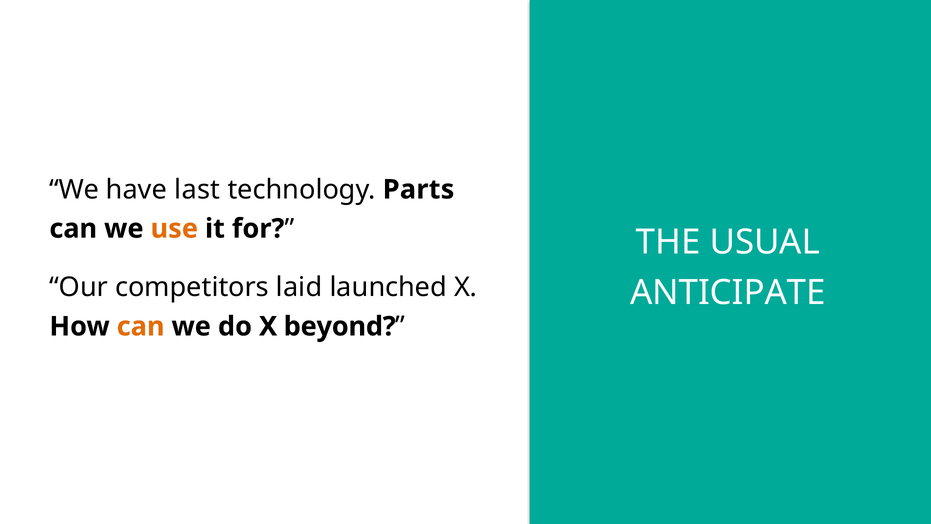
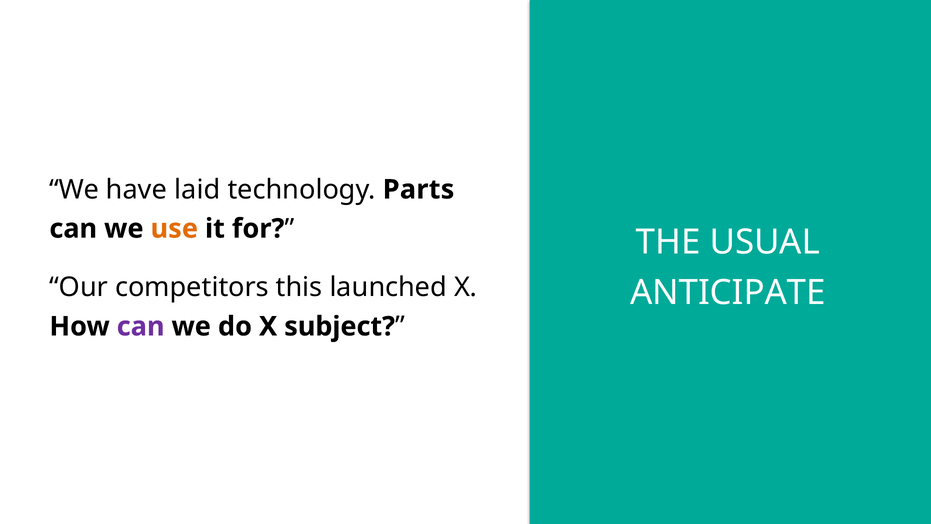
last: last -> laid (197, 189)
laid: laid -> this (299, 287)
can colour: orange -> purple (141, 326)
beyond: beyond -> subject (340, 326)
